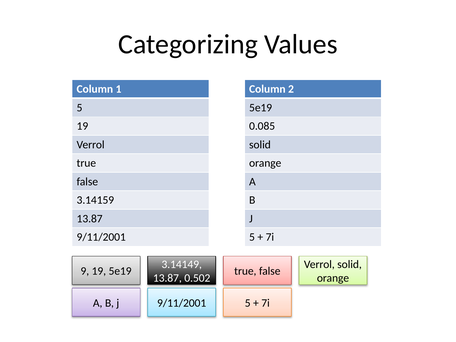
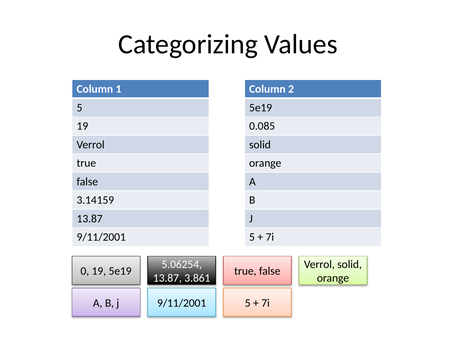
3.14149: 3.14149 -> 5.06254 (182, 264)
9: 9 -> 0 (85, 271)
0.502: 0.502 -> 3.861 (197, 278)
